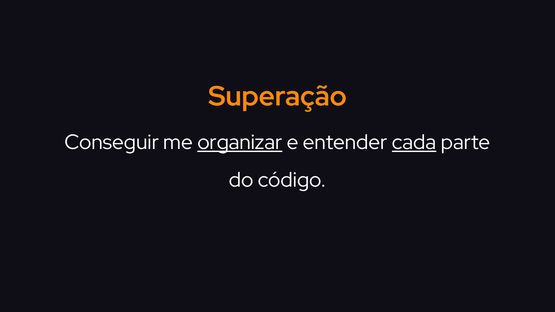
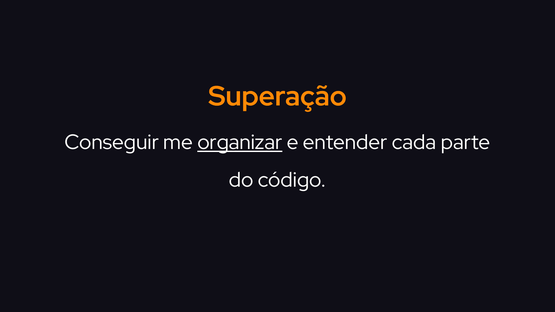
cada underline: present -> none (414, 143)
